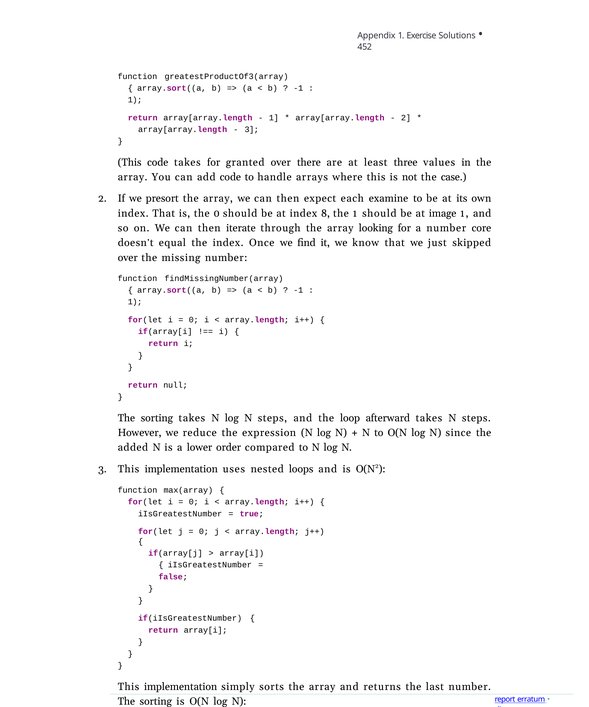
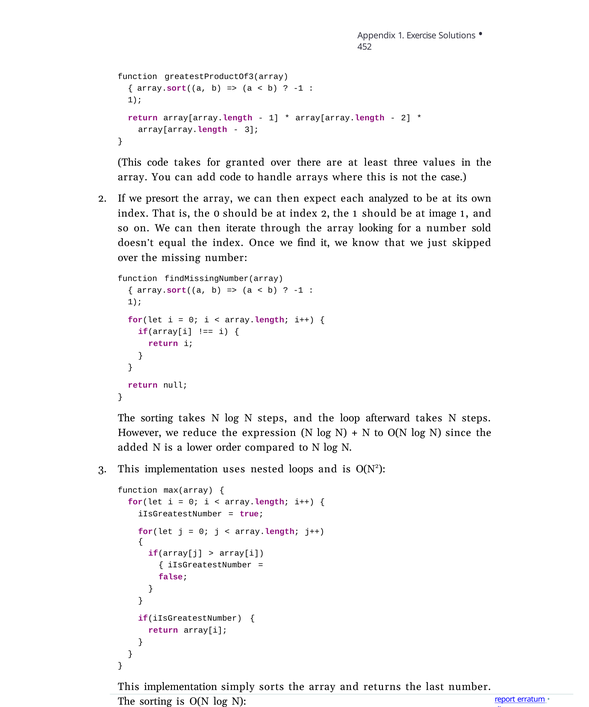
examine: examine -> analyzed (389, 198)
index 8: 8 -> 2 (325, 213)
core: core -> sold (481, 228)
